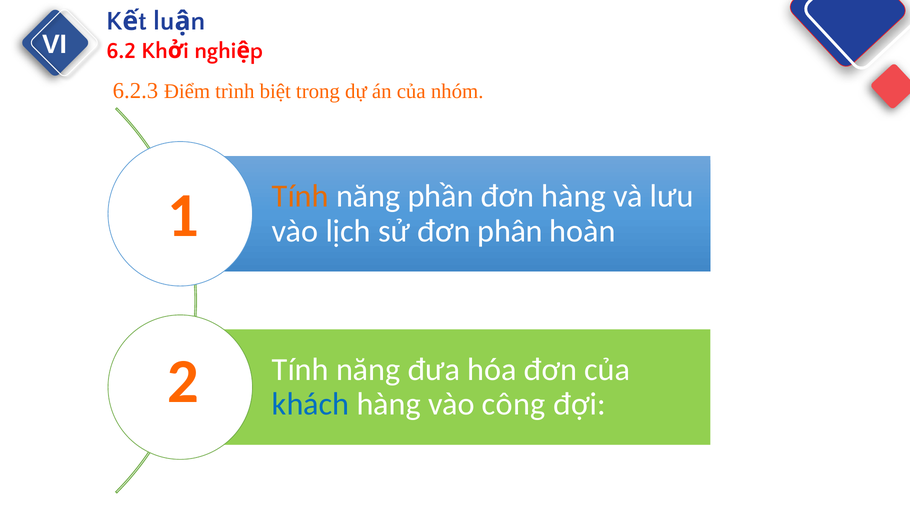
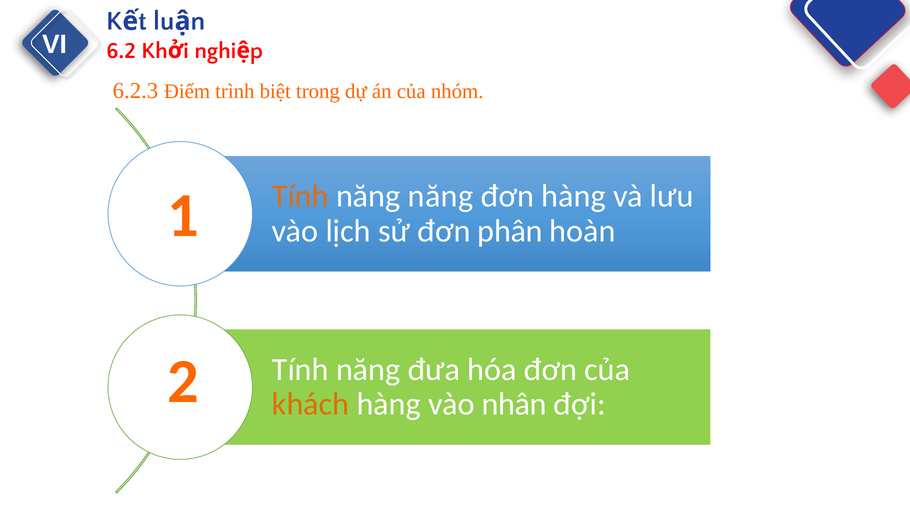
năng phần: phần -> năng (440, 196)
khách colour: blue -> orange (311, 404)
công: công -> nhân (514, 404)
